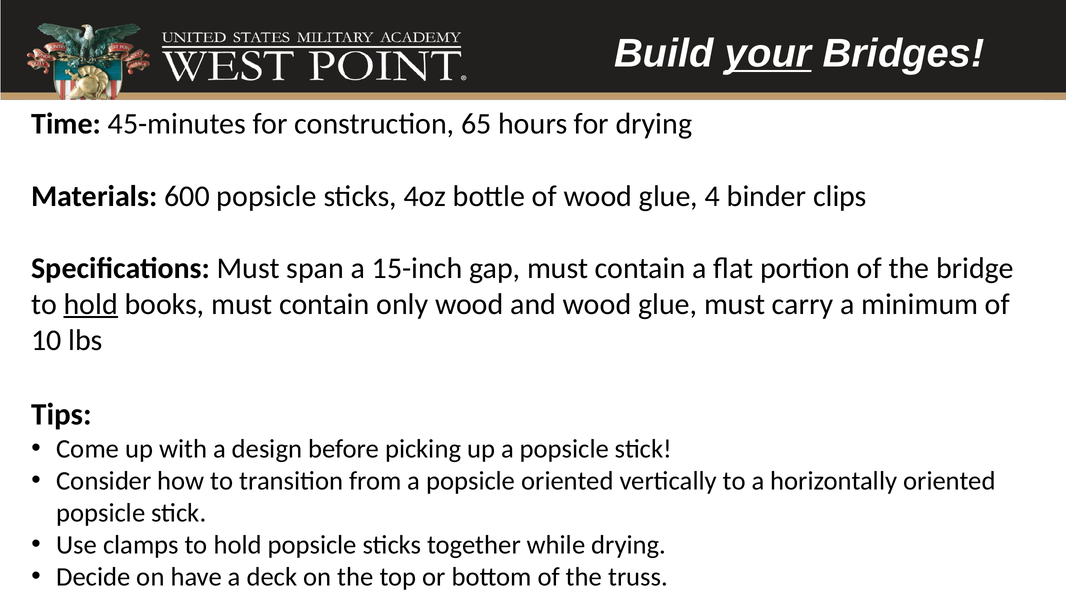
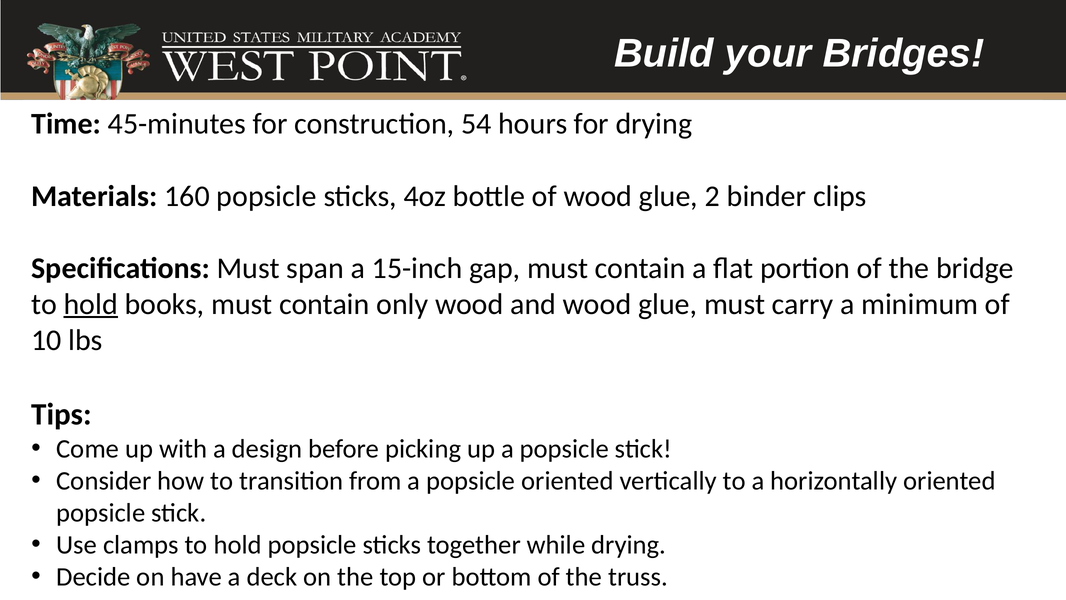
your underline: present -> none (768, 54)
65: 65 -> 54 (476, 124)
600: 600 -> 160 (187, 196)
4: 4 -> 2 (712, 196)
